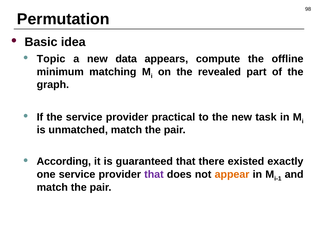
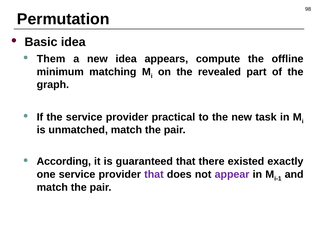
Topic: Topic -> Them (51, 59)
new data: data -> idea (126, 59)
appear colour: orange -> purple (232, 175)
